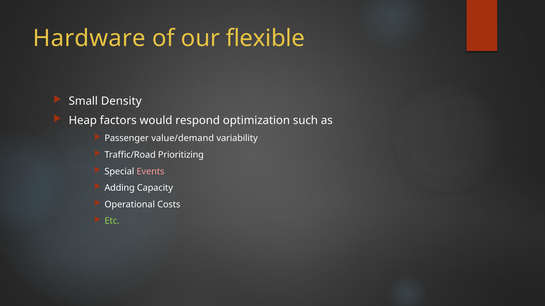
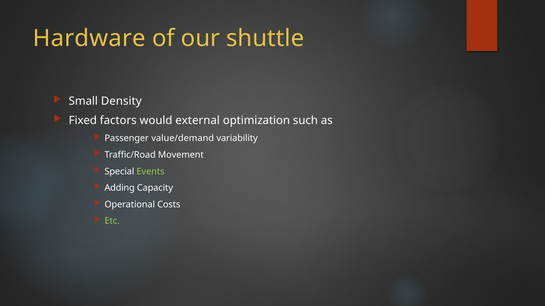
flexible: flexible -> shuttle (265, 38)
Heap: Heap -> Fixed (83, 121)
respond: respond -> external (198, 121)
Prioritizing: Prioritizing -> Movement (181, 155)
Events colour: pink -> light green (151, 172)
